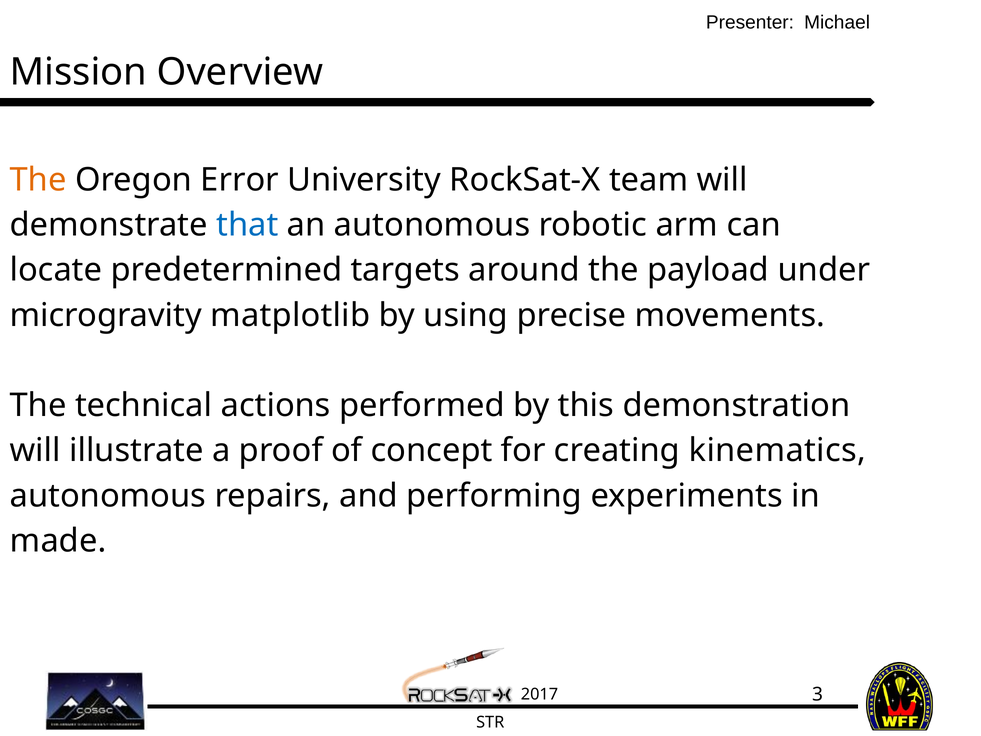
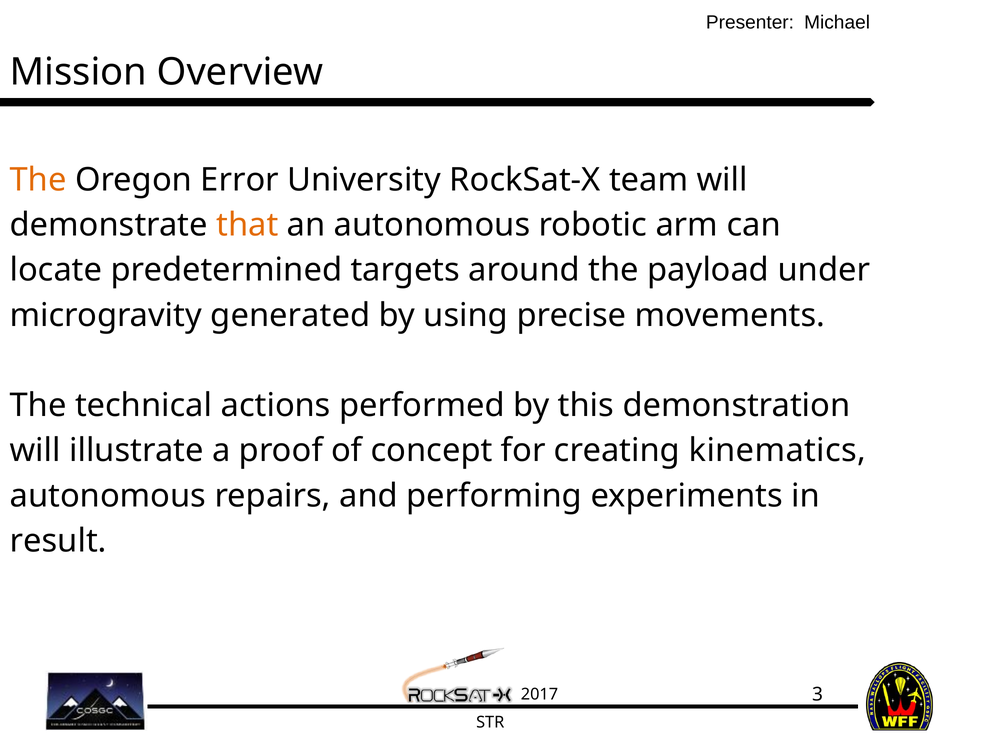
that colour: blue -> orange (247, 225)
matplotlib: matplotlib -> generated (290, 315)
made: made -> result (58, 541)
